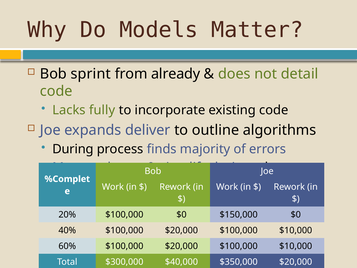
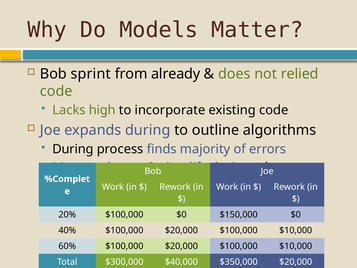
detail: detail -> relied (300, 74)
fully: fully -> high (102, 110)
expands deliver: deliver -> during (148, 130)
